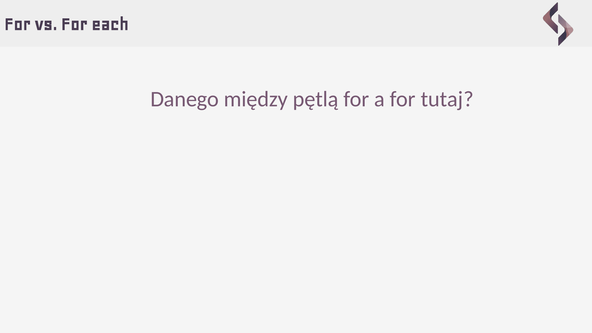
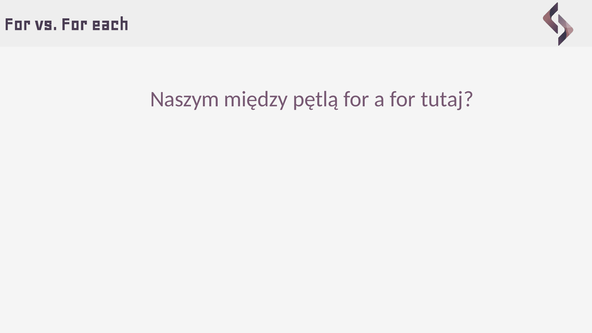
Danego: Danego -> Naszym (185, 99)
